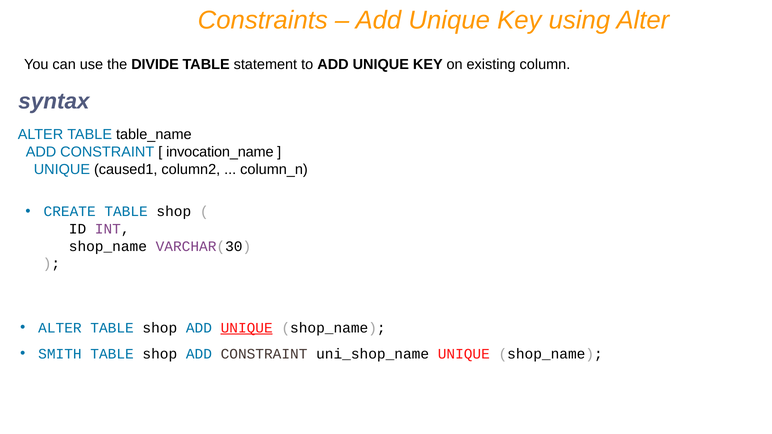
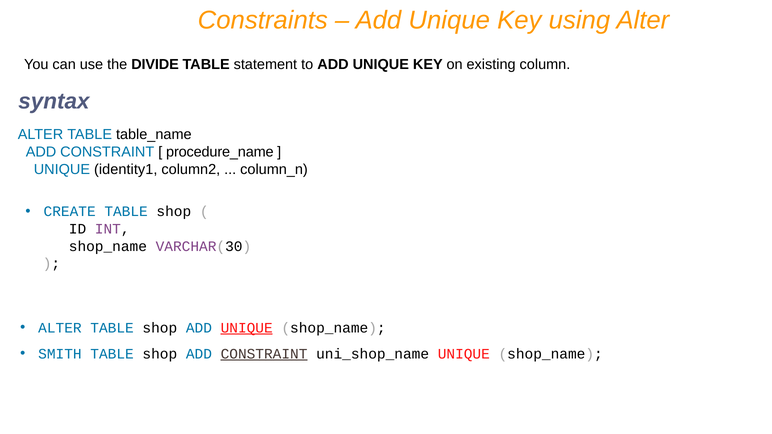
invocation_name: invocation_name -> procedure_name (220, 152)
caused1: caused1 -> identity1 (126, 169)
CONSTRAINT underline: none -> present (264, 354)
